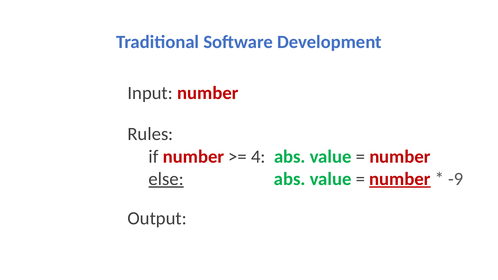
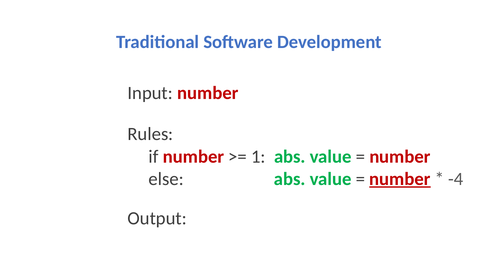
4: 4 -> 1 (258, 157)
else underline: present -> none (166, 179)
-9: -9 -> -4 (456, 179)
